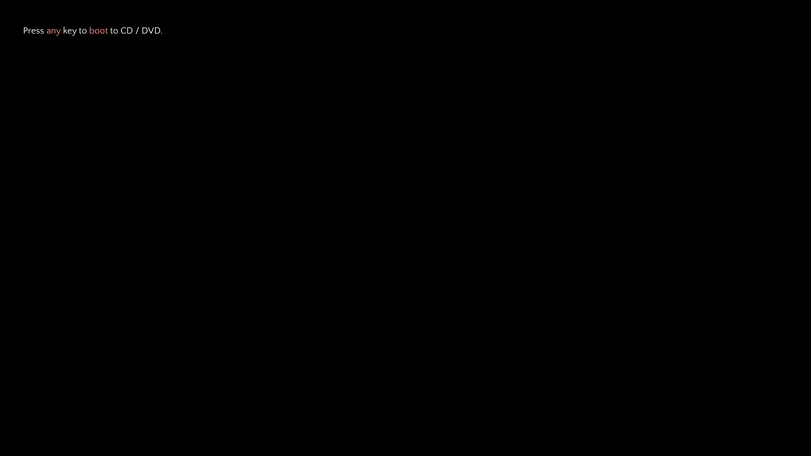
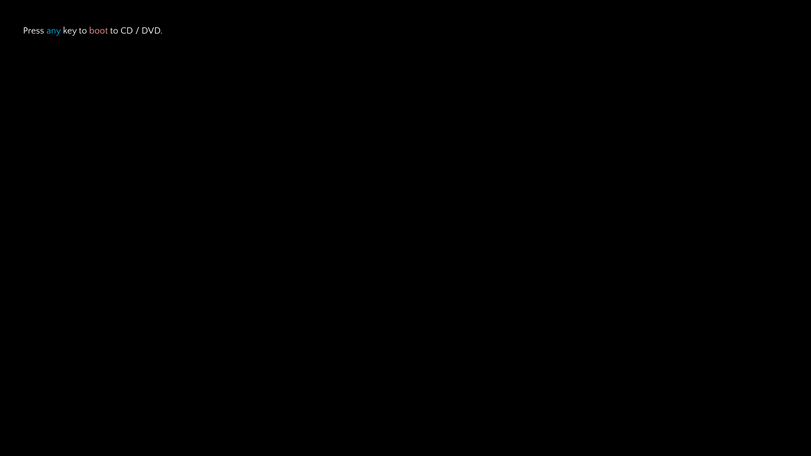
any colour: pink -> light blue (54, 31)
